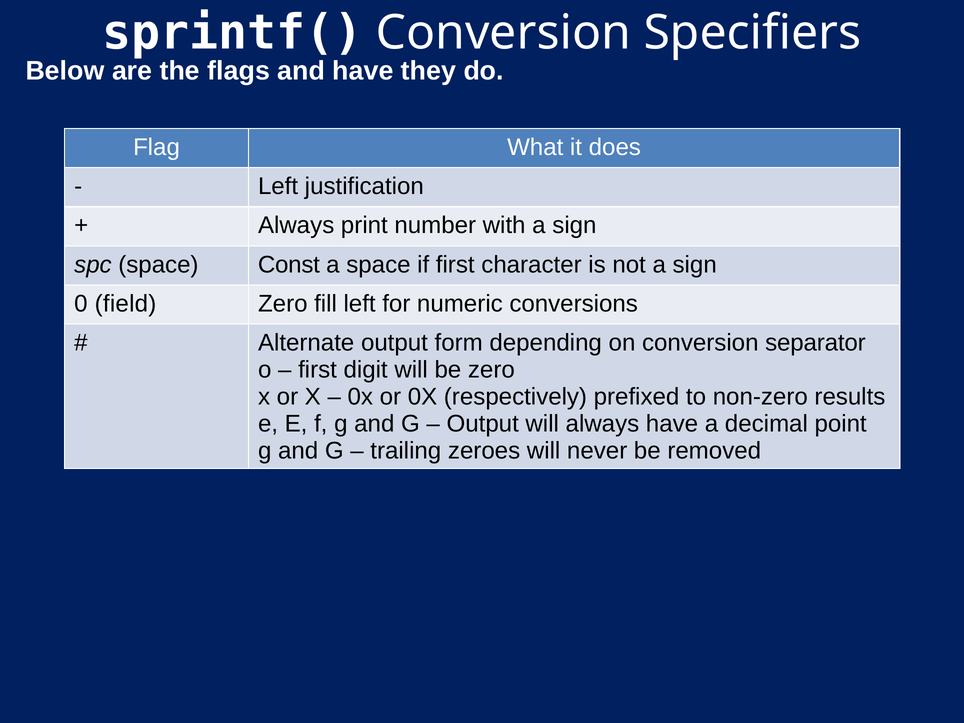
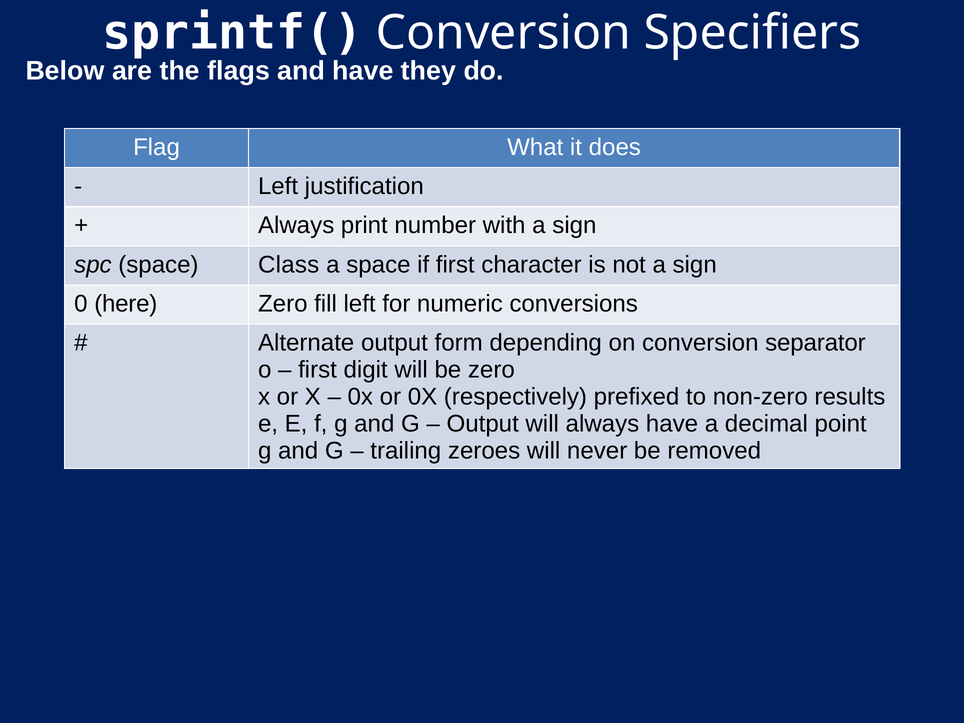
Const: Const -> Class (289, 265)
field: field -> here (126, 304)
